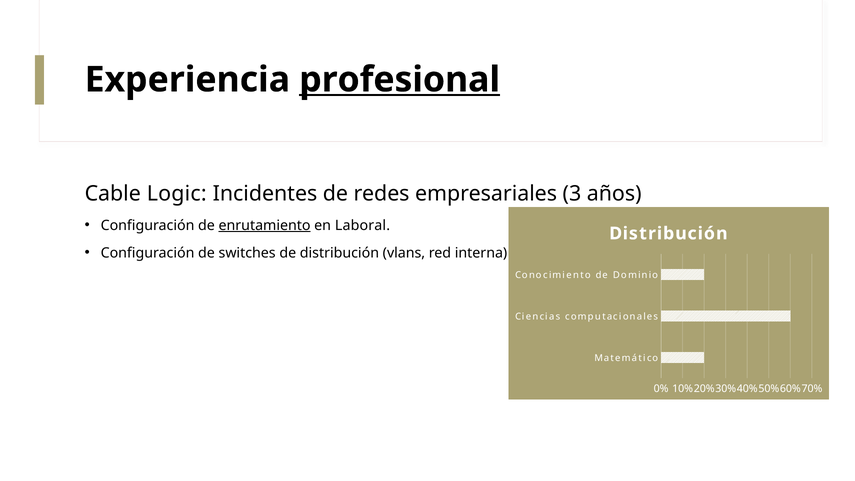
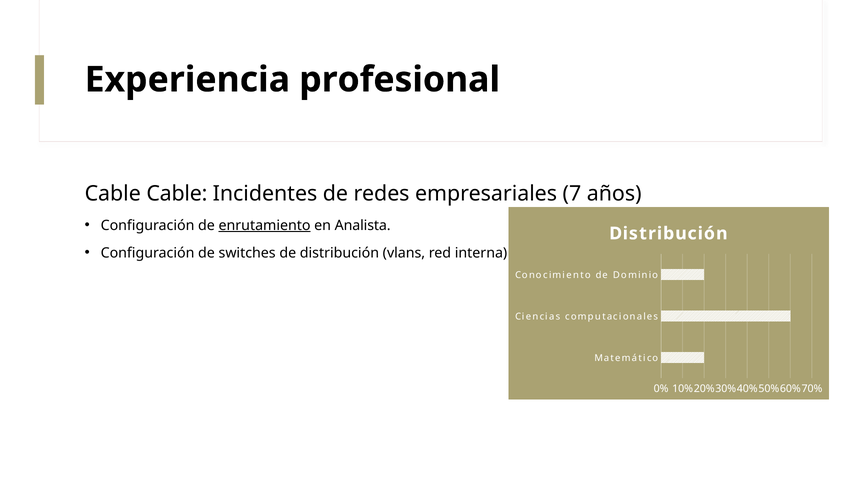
profesional underline: present -> none (400, 80)
Cable Logic: Logic -> Cable (177, 194)
3: 3 -> 7 (572, 194)
Laboral: Laboral -> Analista (363, 225)
